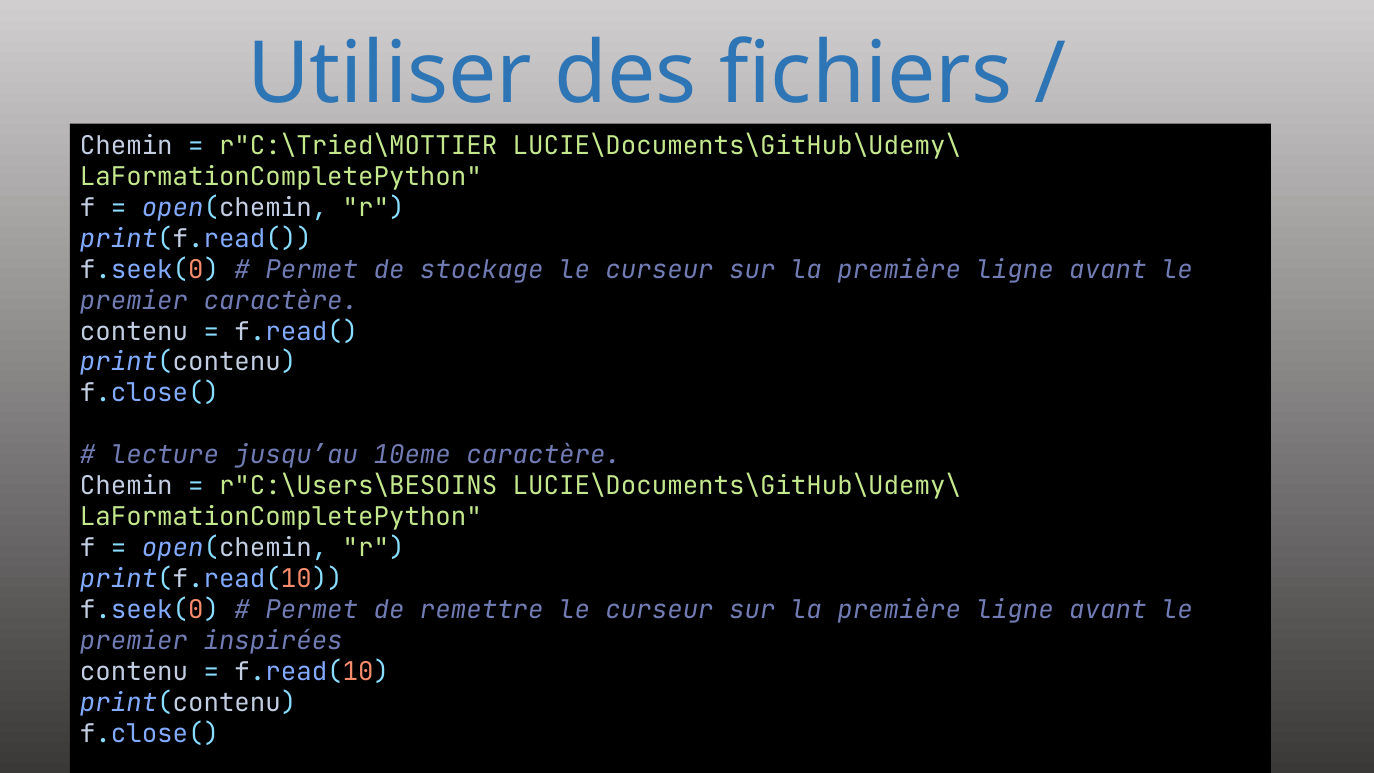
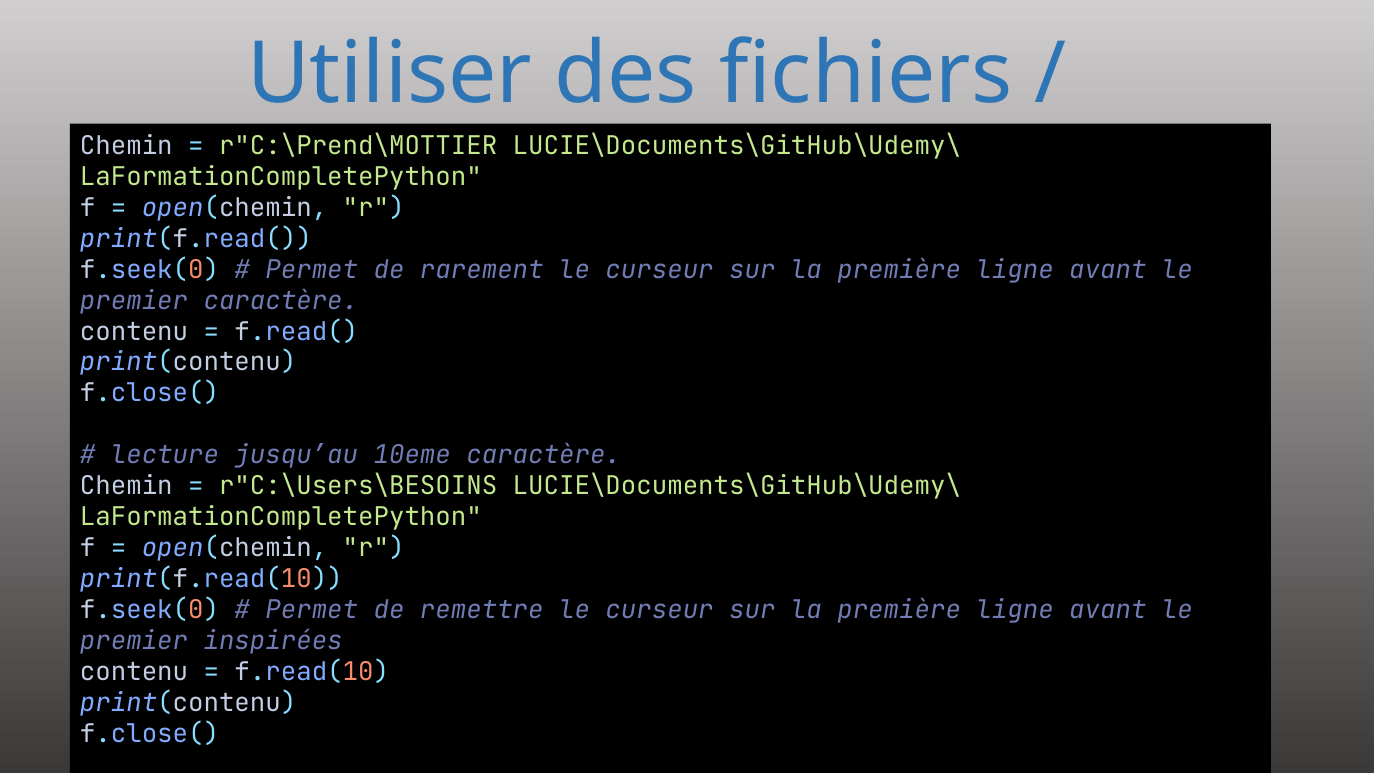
r"C:\Tried\MOTTIER: r"C:\Tried\MOTTIER -> r"C:\Prend\MOTTIER (358, 146)
stockage: stockage -> rarement (482, 270)
